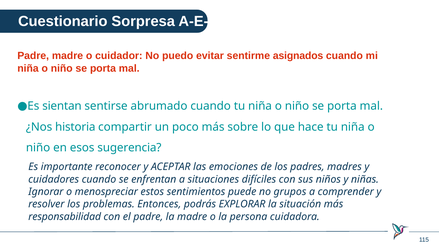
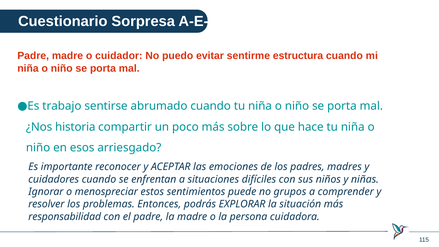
asignados: asignados -> estructura (298, 56)
sientan: sientan -> trabajo (62, 106)
sugerencia: sugerencia -> arriesgado (129, 148)
